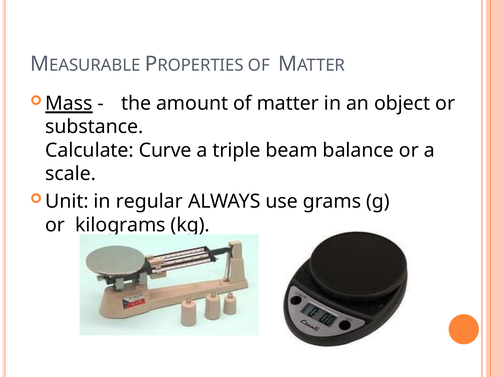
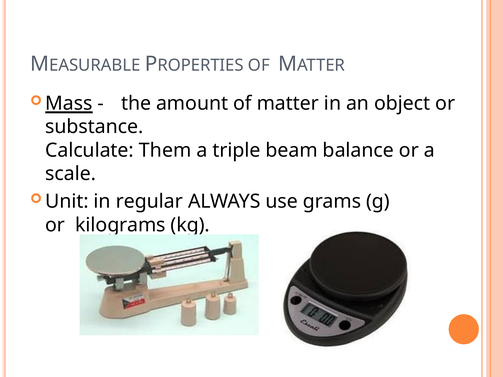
Curve: Curve -> Them (165, 150)
